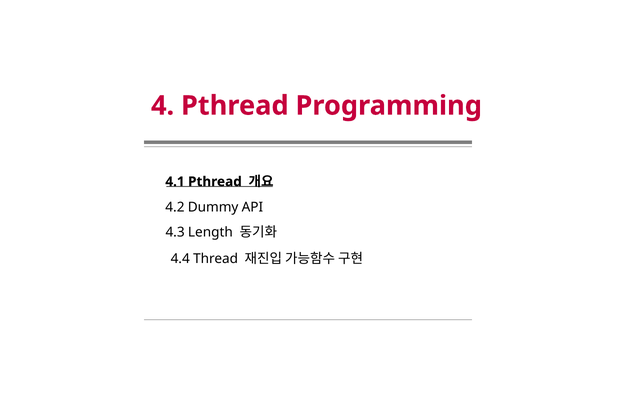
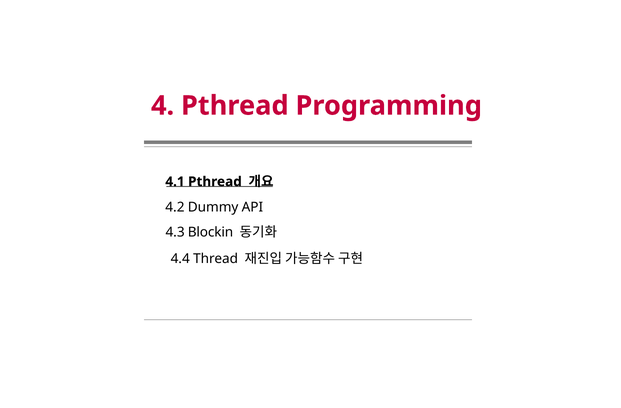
Length: Length -> Blockin (211, 232)
